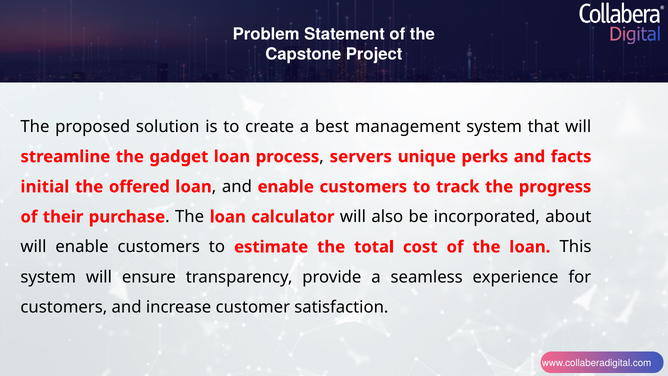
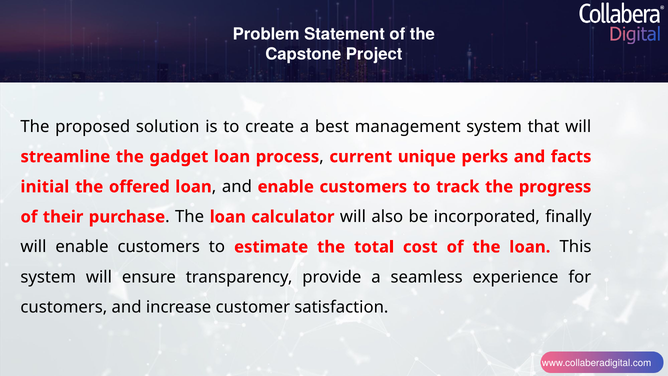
servers: servers -> current (361, 157)
about: about -> finally (568, 217)
